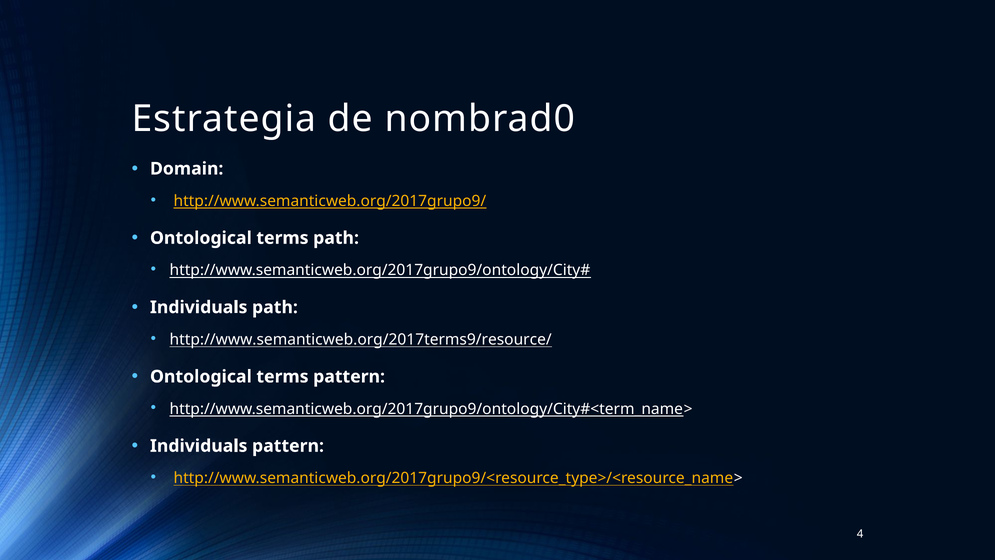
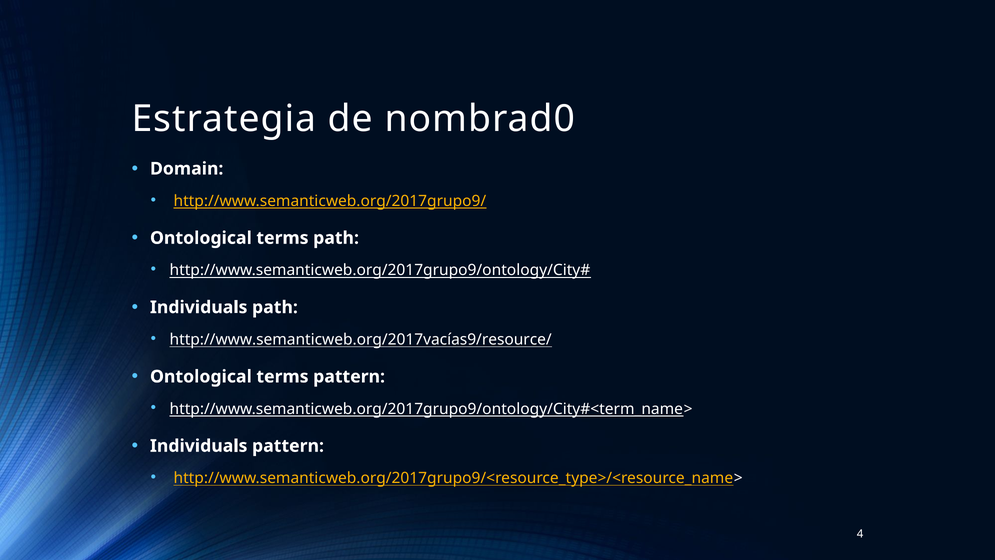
http://www.semanticweb.org/2017terms9/resource/: http://www.semanticweb.org/2017terms9/resource/ -> http://www.semanticweb.org/2017vacías9/resource/ (361, 339)
